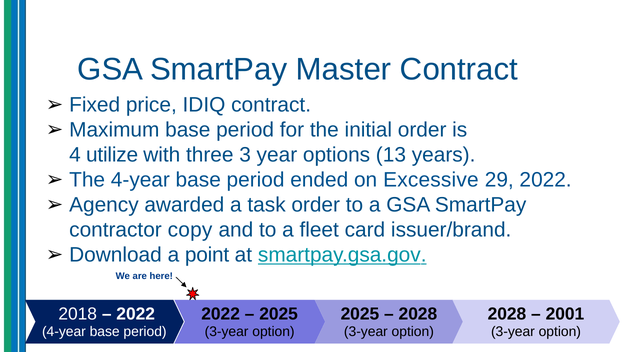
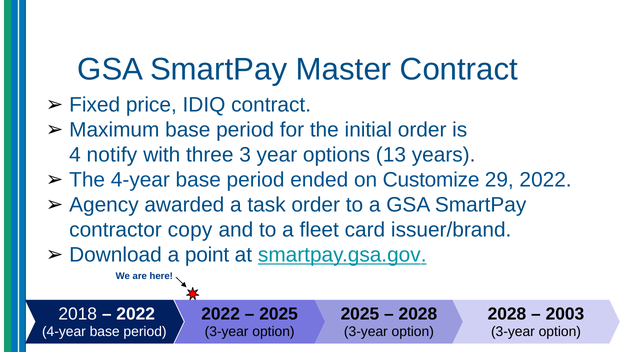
utilize: utilize -> notify (112, 154)
Excessive: Excessive -> Customize (431, 179)
2001: 2001 -> 2003 (565, 314)
